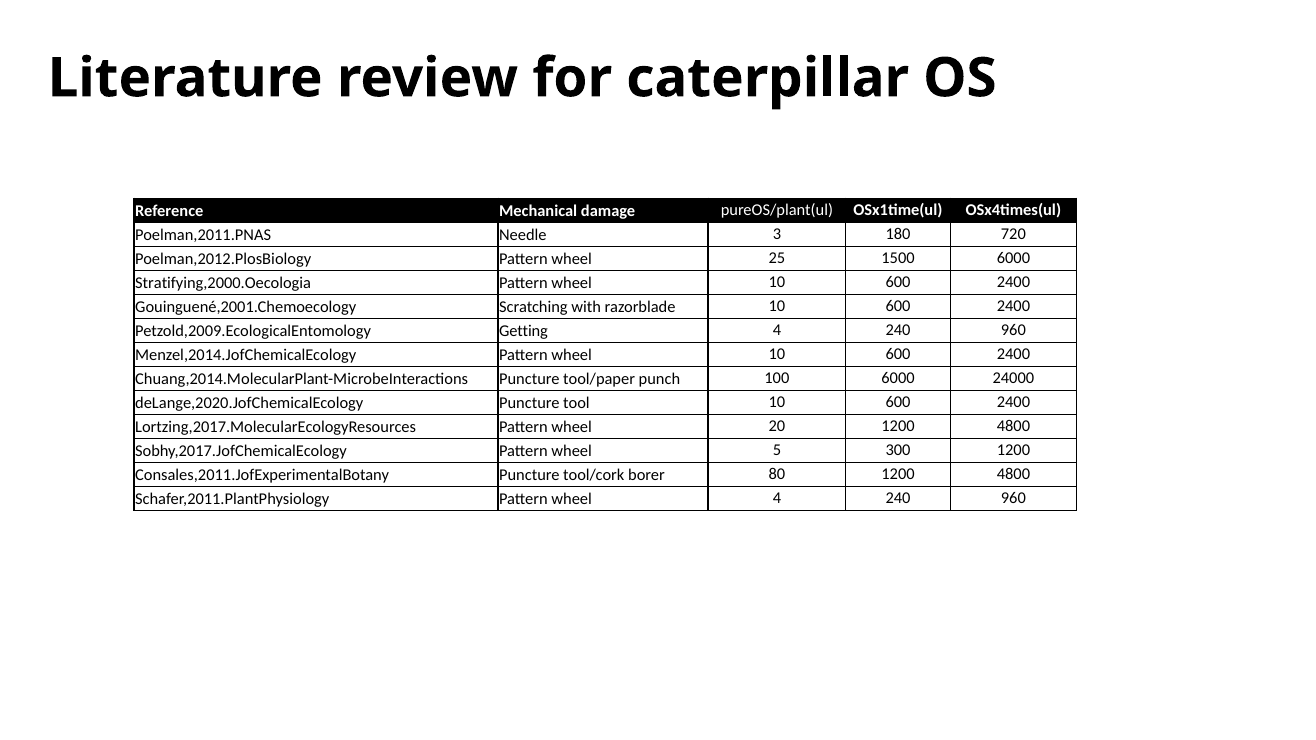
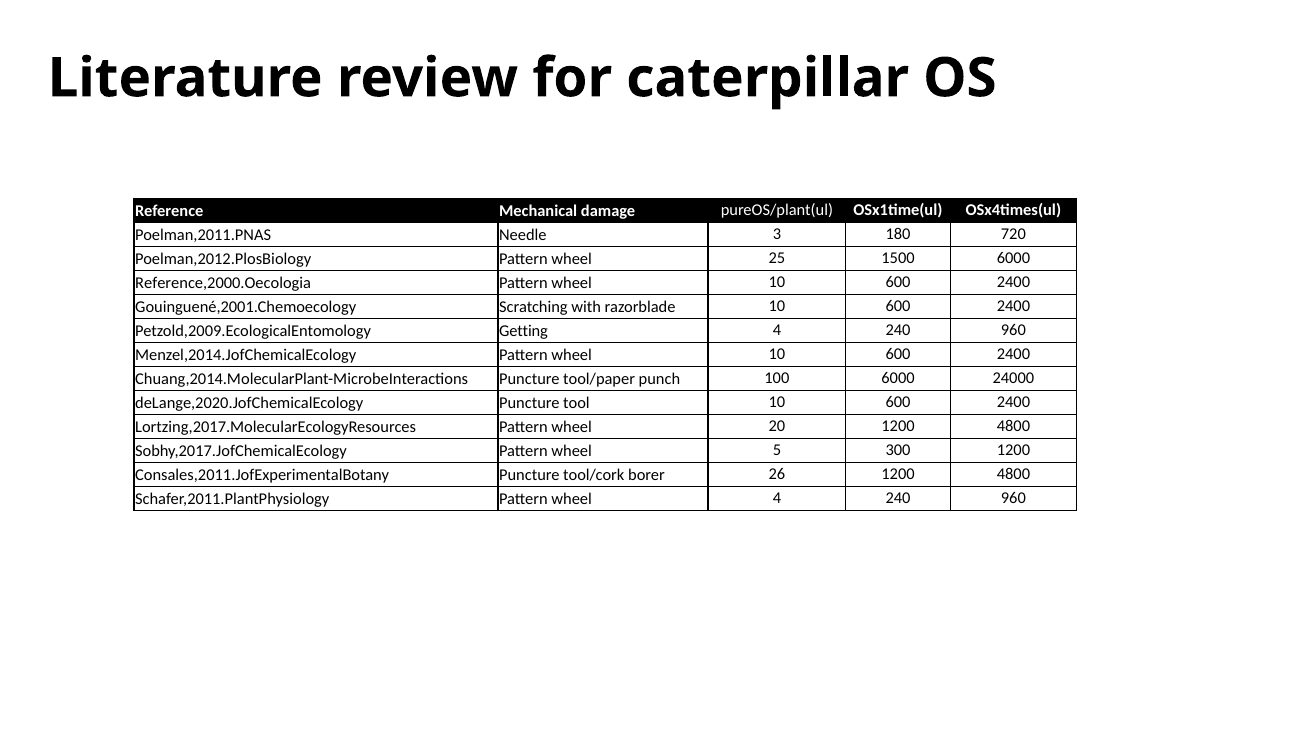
Stratifying,2000.Oecologia: Stratifying,2000.Oecologia -> Reference,2000.Oecologia (223, 283)
80: 80 -> 26 (777, 475)
